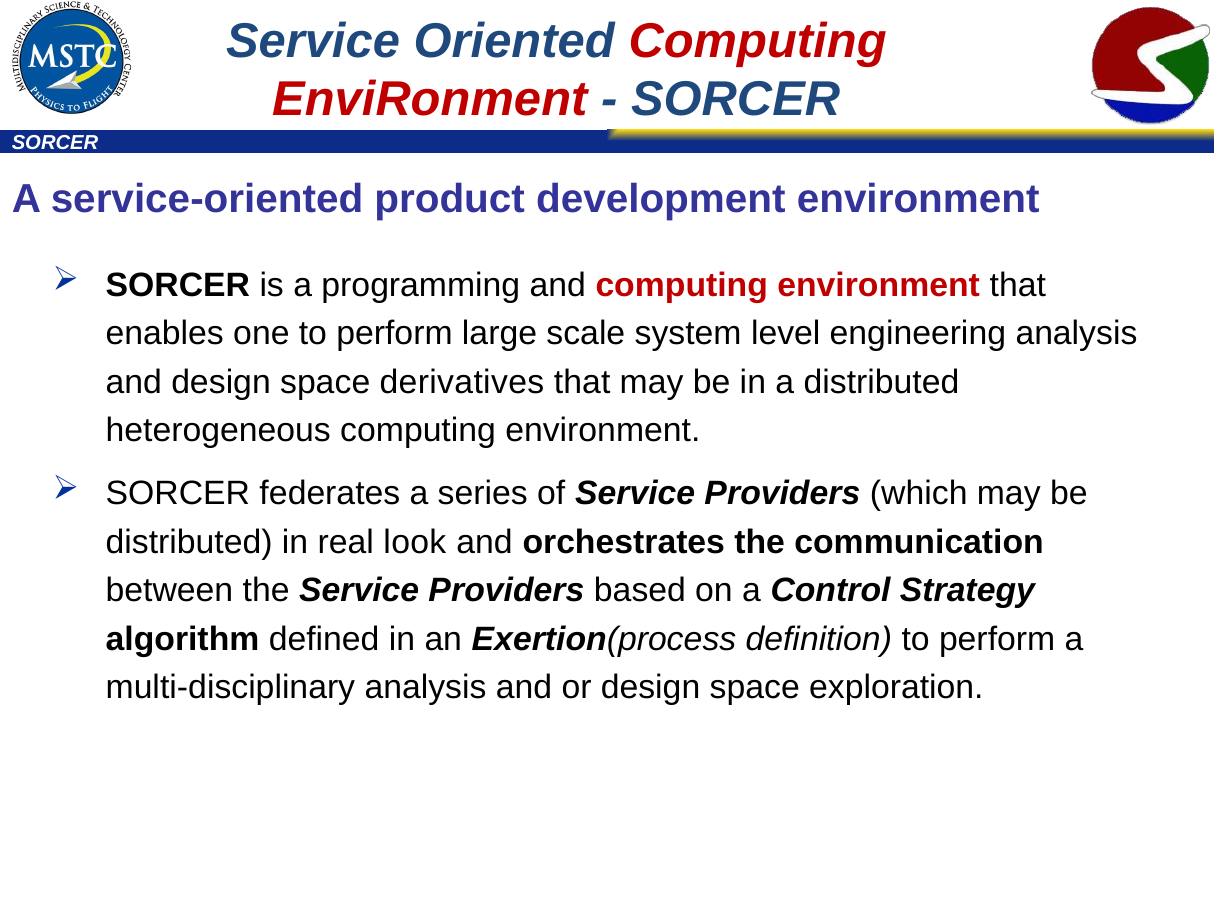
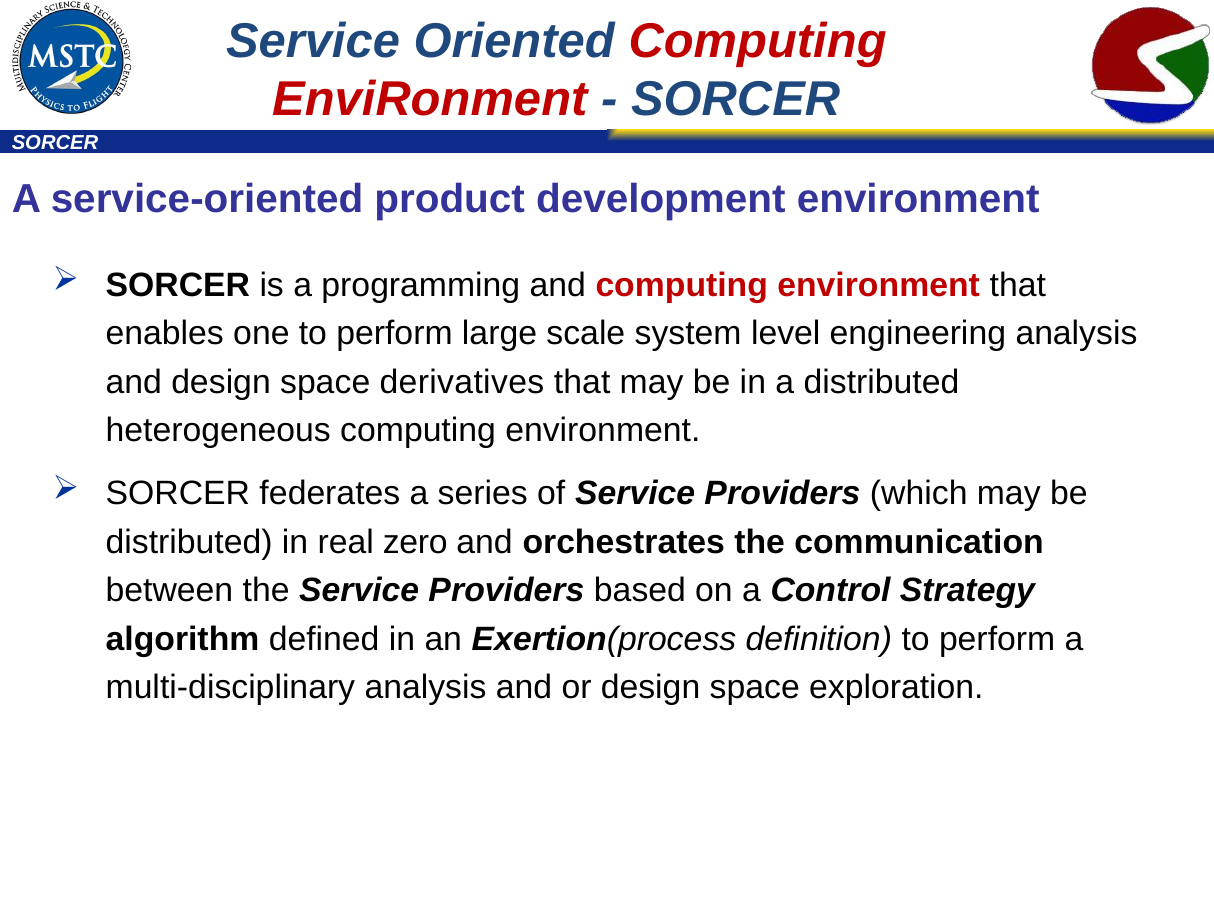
look: look -> zero (415, 542)
